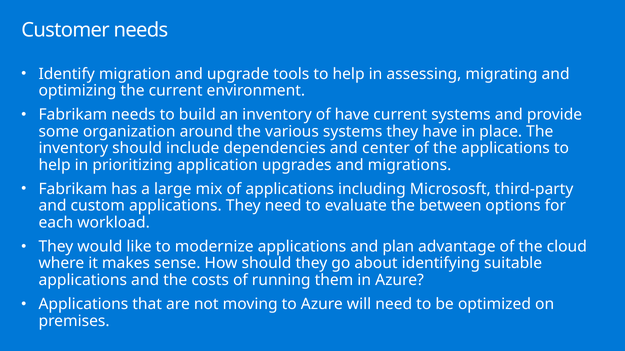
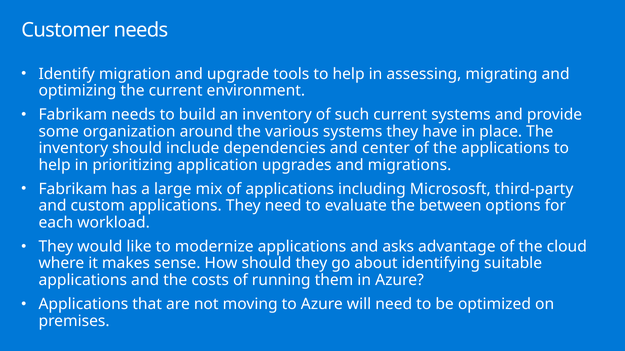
of have: have -> such (352, 115)
plan: plan -> asks (398, 247)
